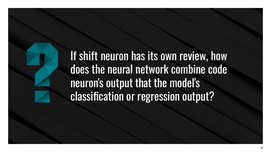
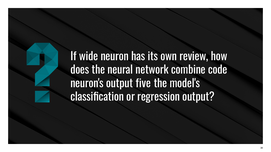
shift: shift -> wide (89, 57)
that: that -> five (143, 84)
